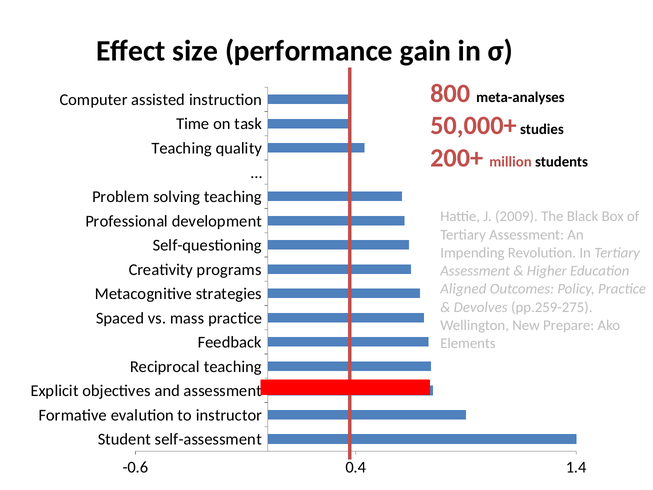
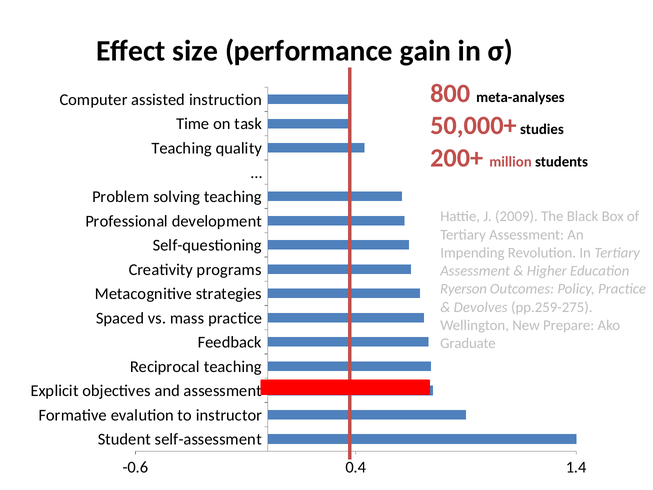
Aligned: Aligned -> Ryerson (463, 289)
Elements: Elements -> Graduate (468, 343)
